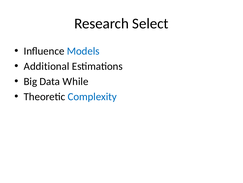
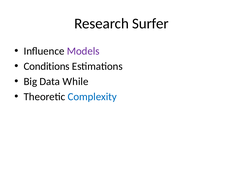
Select: Select -> Surfer (150, 24)
Models colour: blue -> purple (83, 51)
Additional: Additional -> Conditions (47, 66)
